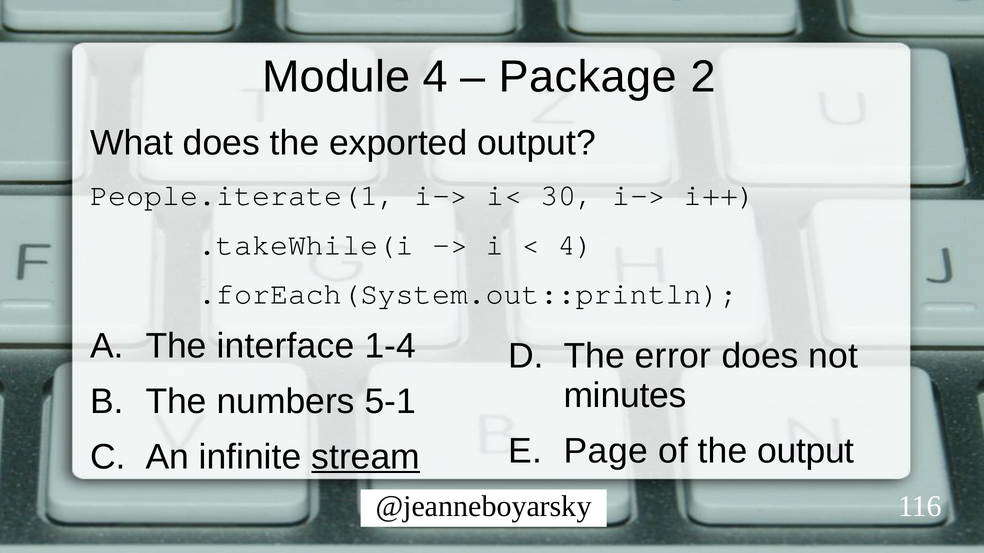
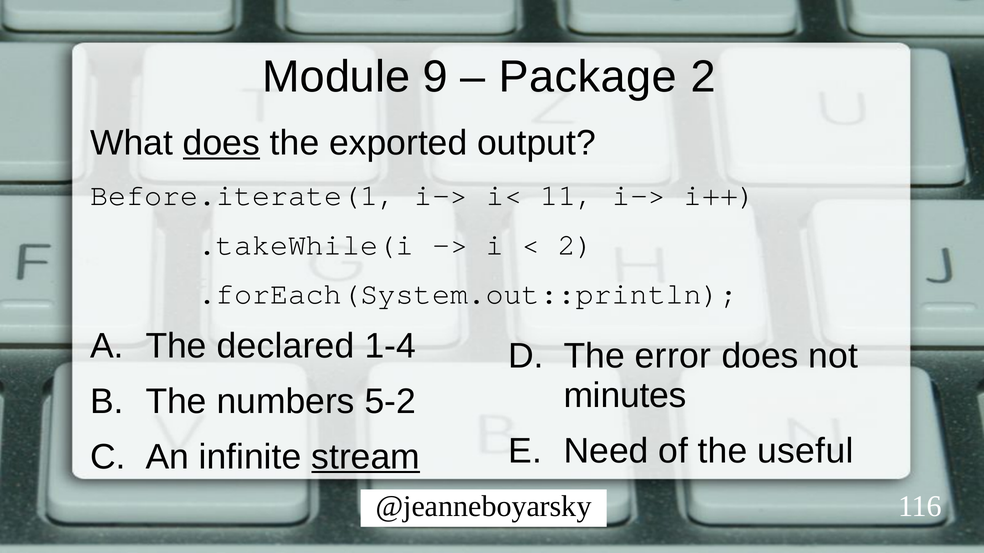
Module 4: 4 -> 9 (435, 77)
does underline: none -> present (221, 143)
People.iterate(1: People.iterate(1 -> Before.iterate(1 (243, 196)
30: 30 -> 11 (567, 196)
4: 4 -> 2 (576, 245)
interface: interface -> declared (286, 347)
5-1: 5-1 -> 5-2 (390, 402)
Page: Page -> Need (606, 451)
the output: output -> useful (805, 451)
